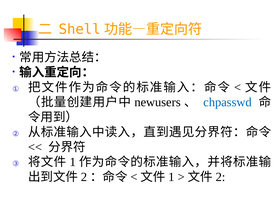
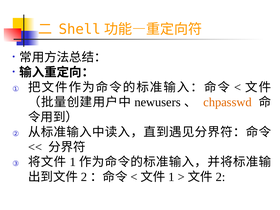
chpasswd colour: blue -> orange (227, 102)
